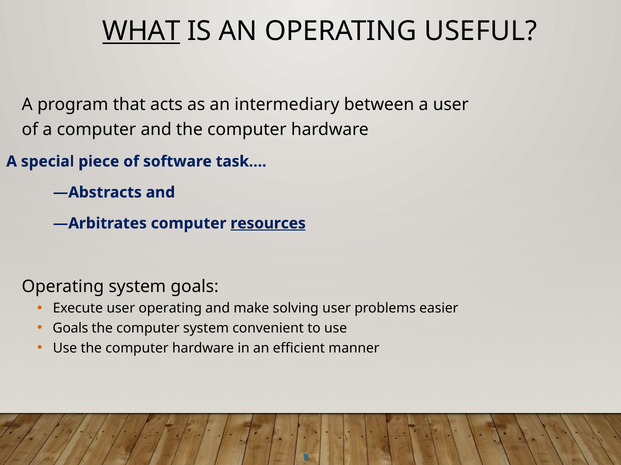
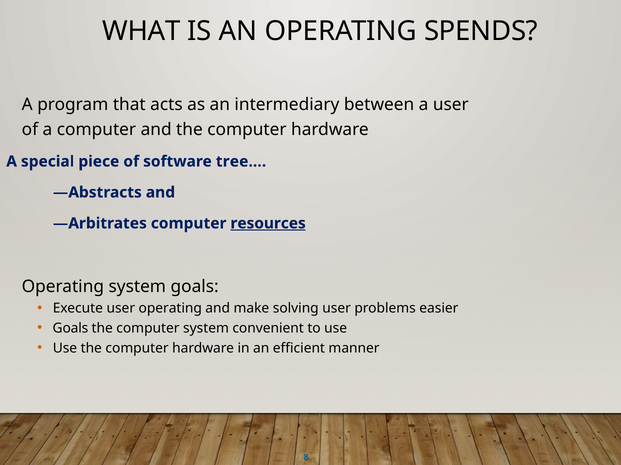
WHAT underline: present -> none (141, 31)
USEFUL: USEFUL -> SPENDS (481, 31)
task…: task… -> tree… (241, 162)
